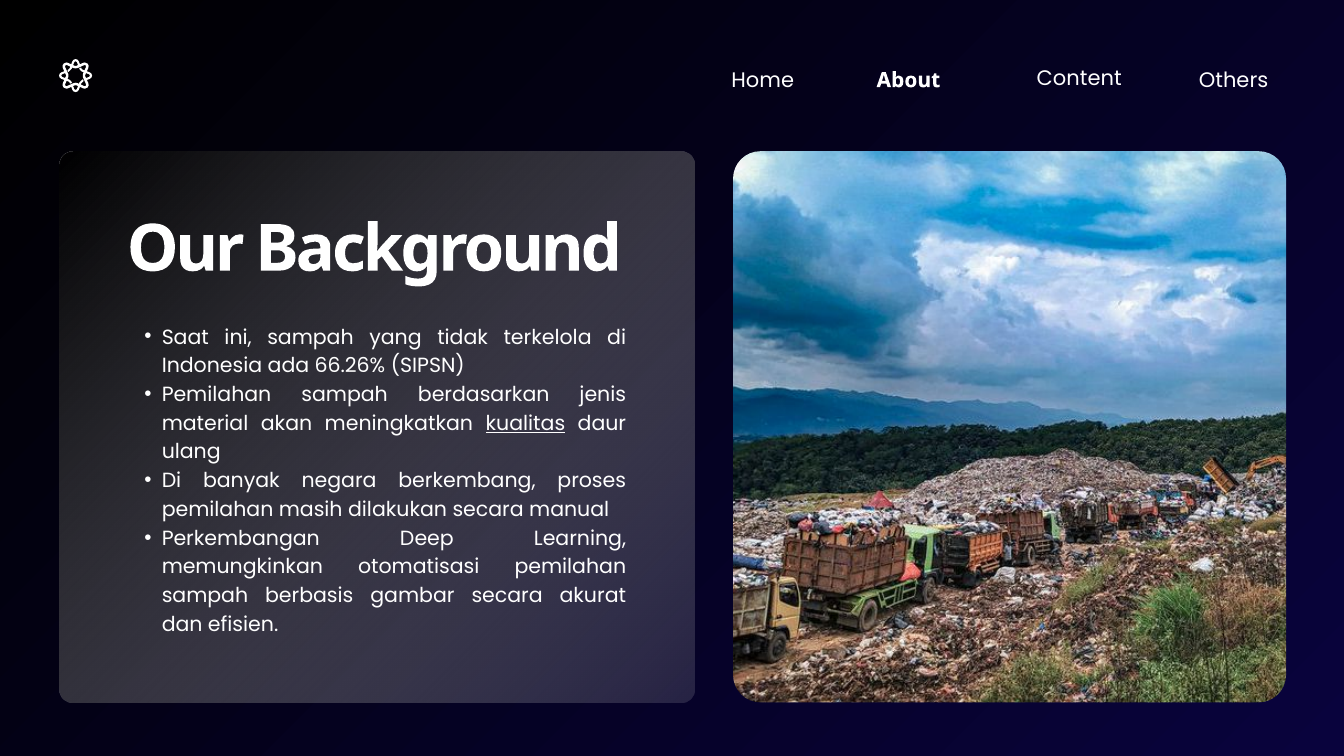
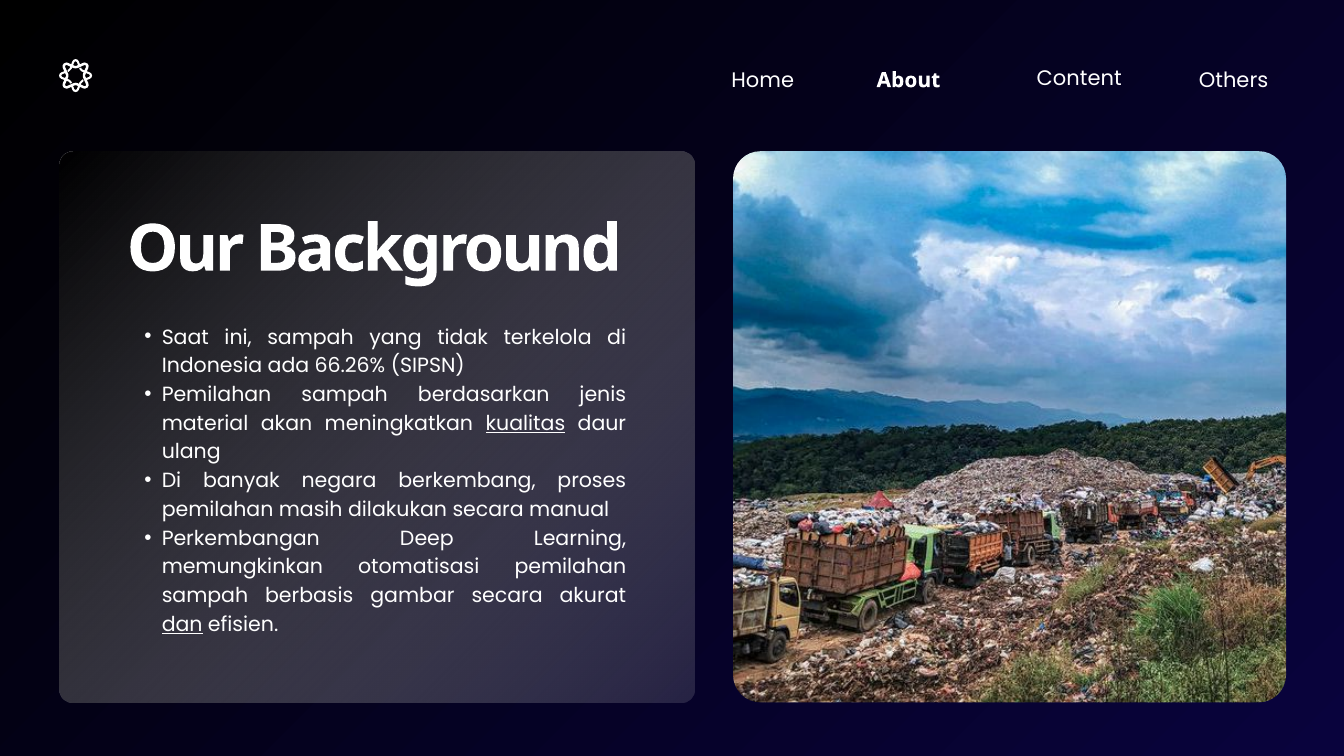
dan underline: none -> present (182, 625)
